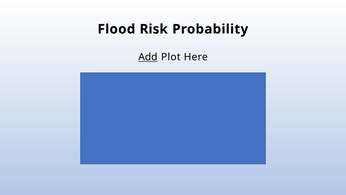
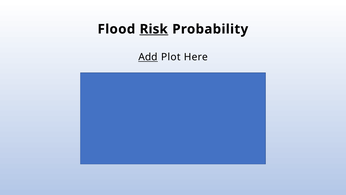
Risk underline: none -> present (154, 29)
